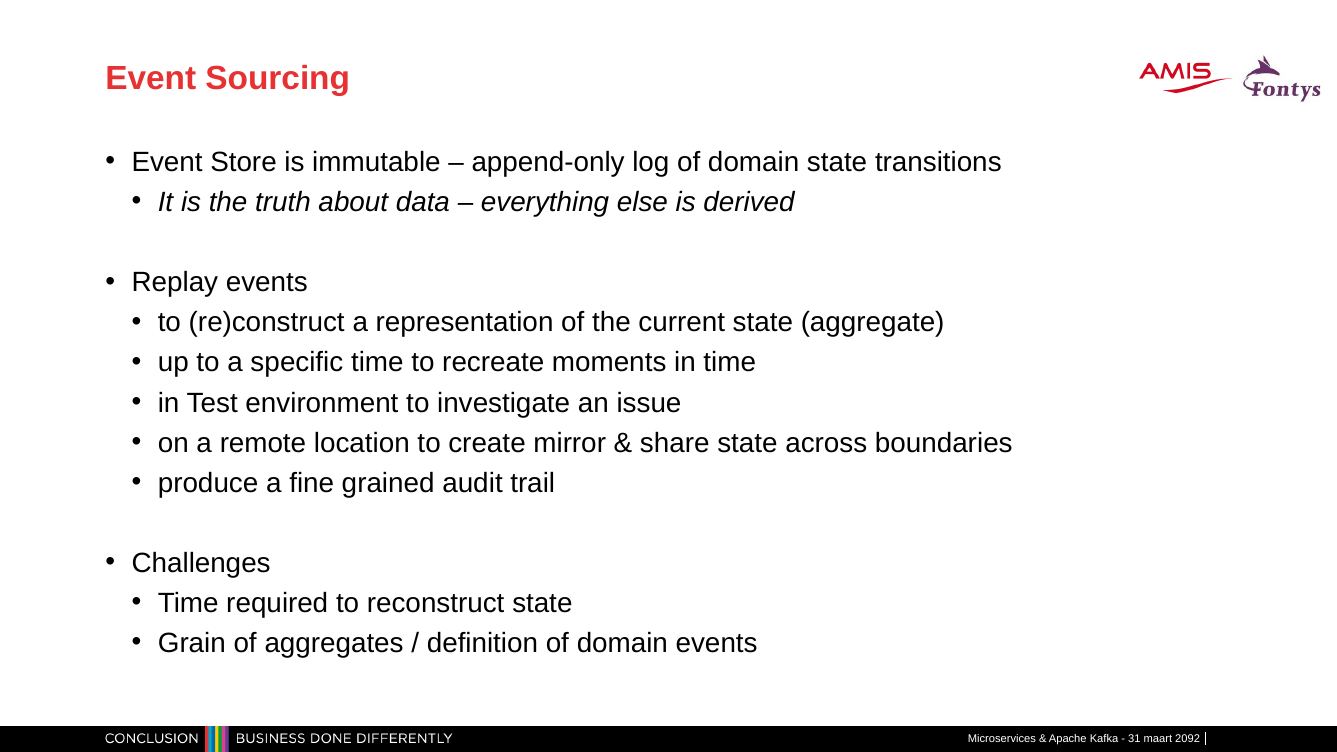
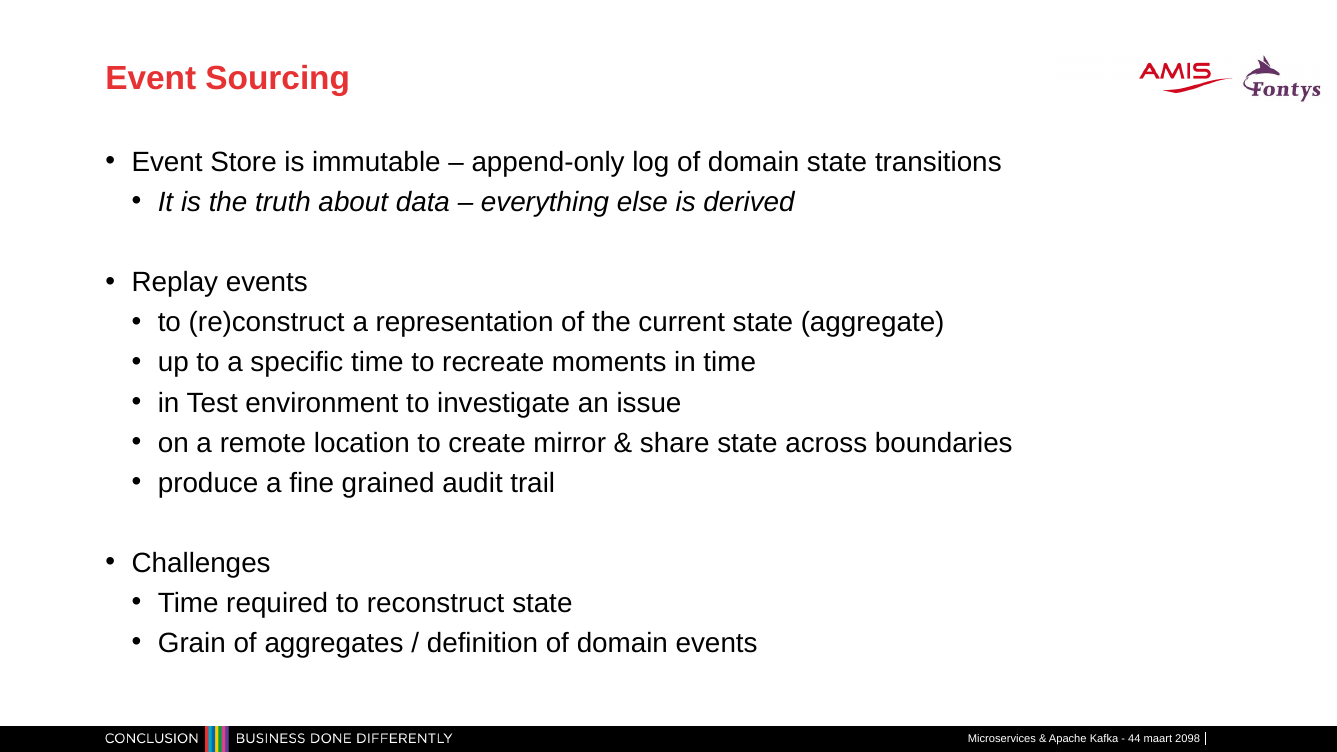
31: 31 -> 44 (1134, 739)
2092: 2092 -> 2098 (1188, 739)
